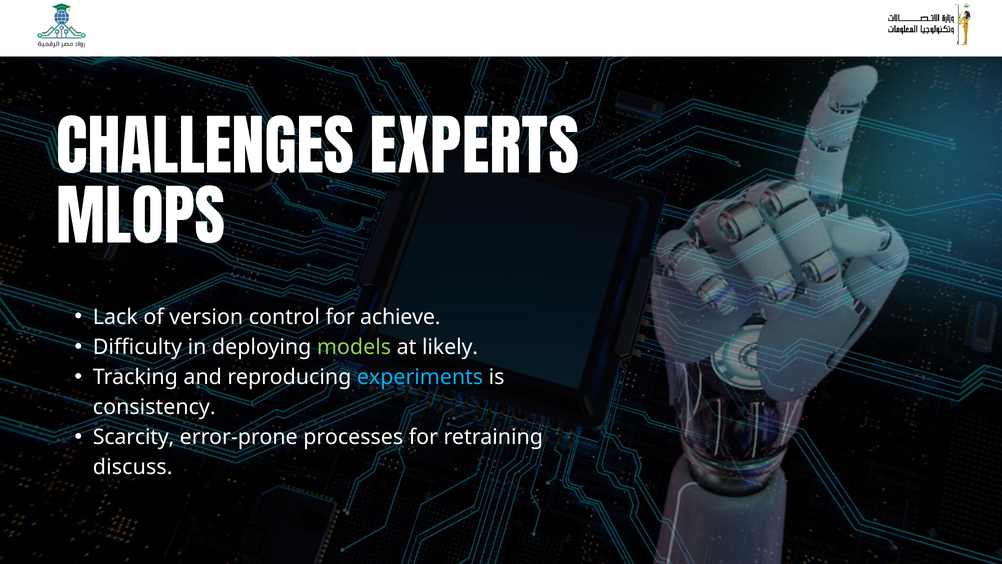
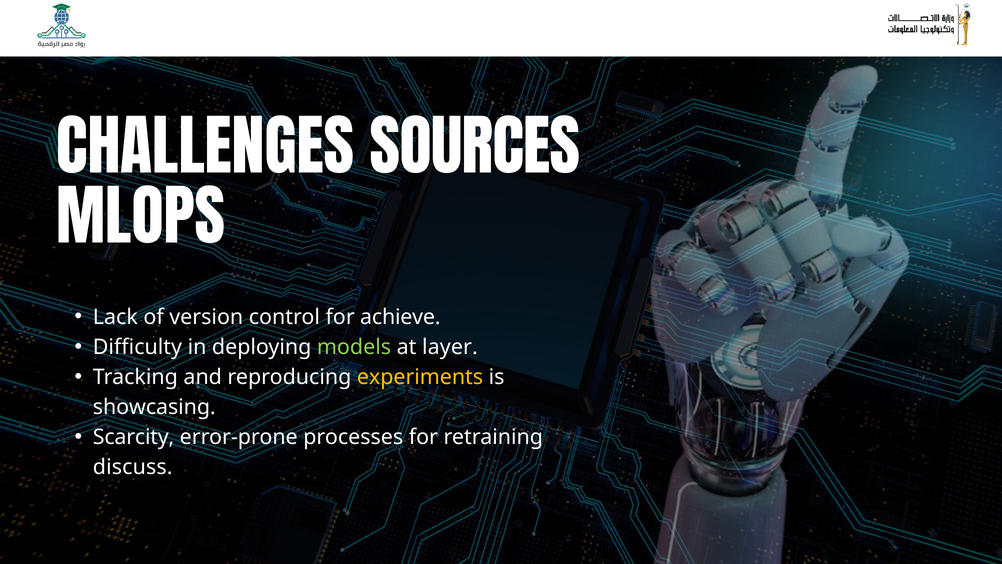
EXPERTS: EXPERTS -> SOURCES (475, 151)
likely: likely -> layer (450, 347)
experiments colour: light blue -> yellow (420, 377)
consistency: consistency -> showcasing (154, 407)
